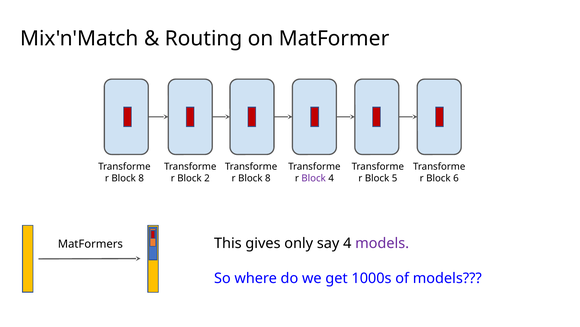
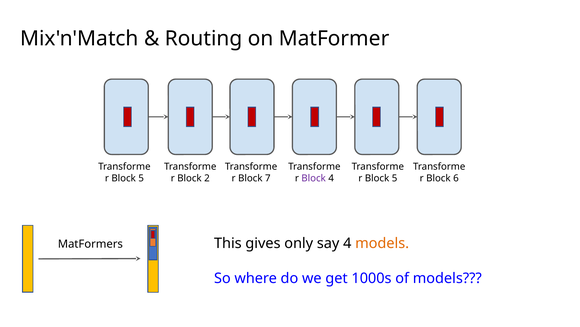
8: 8 -> 5 (141, 178)
8: 8 -> 7 (268, 178)
models colour: purple -> orange (382, 243)
